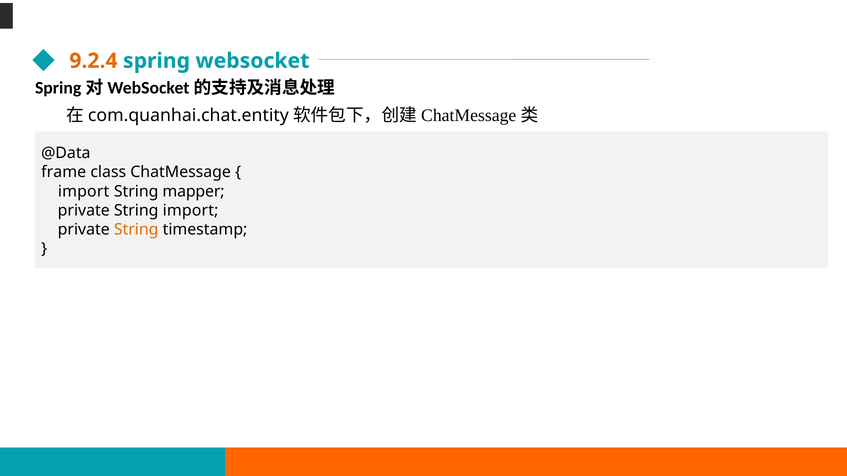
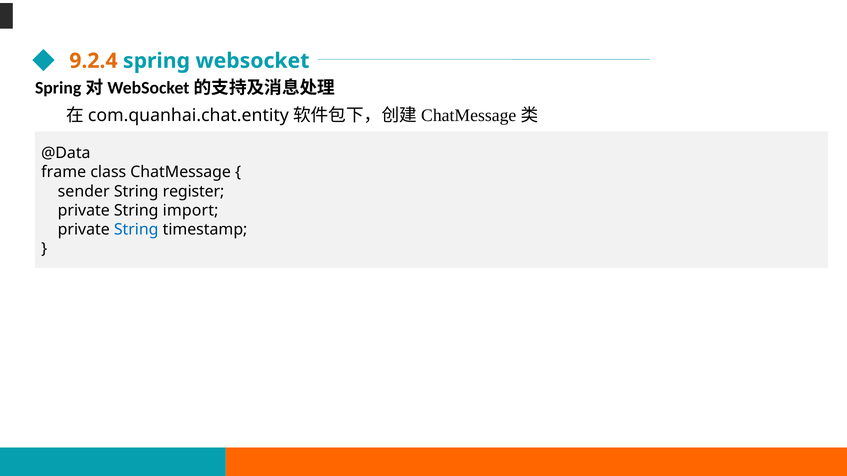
import: import -> sender (84, 192)
mapper: mapper -> register (193, 192)
String colour: orange -> blue (136, 230)
